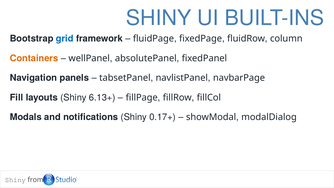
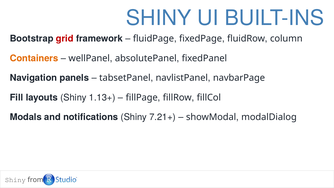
grid colour: blue -> red (65, 39)
6.13+: 6.13+ -> 1.13+ (102, 97)
0.17+: 0.17+ -> 7.21+ (163, 117)
